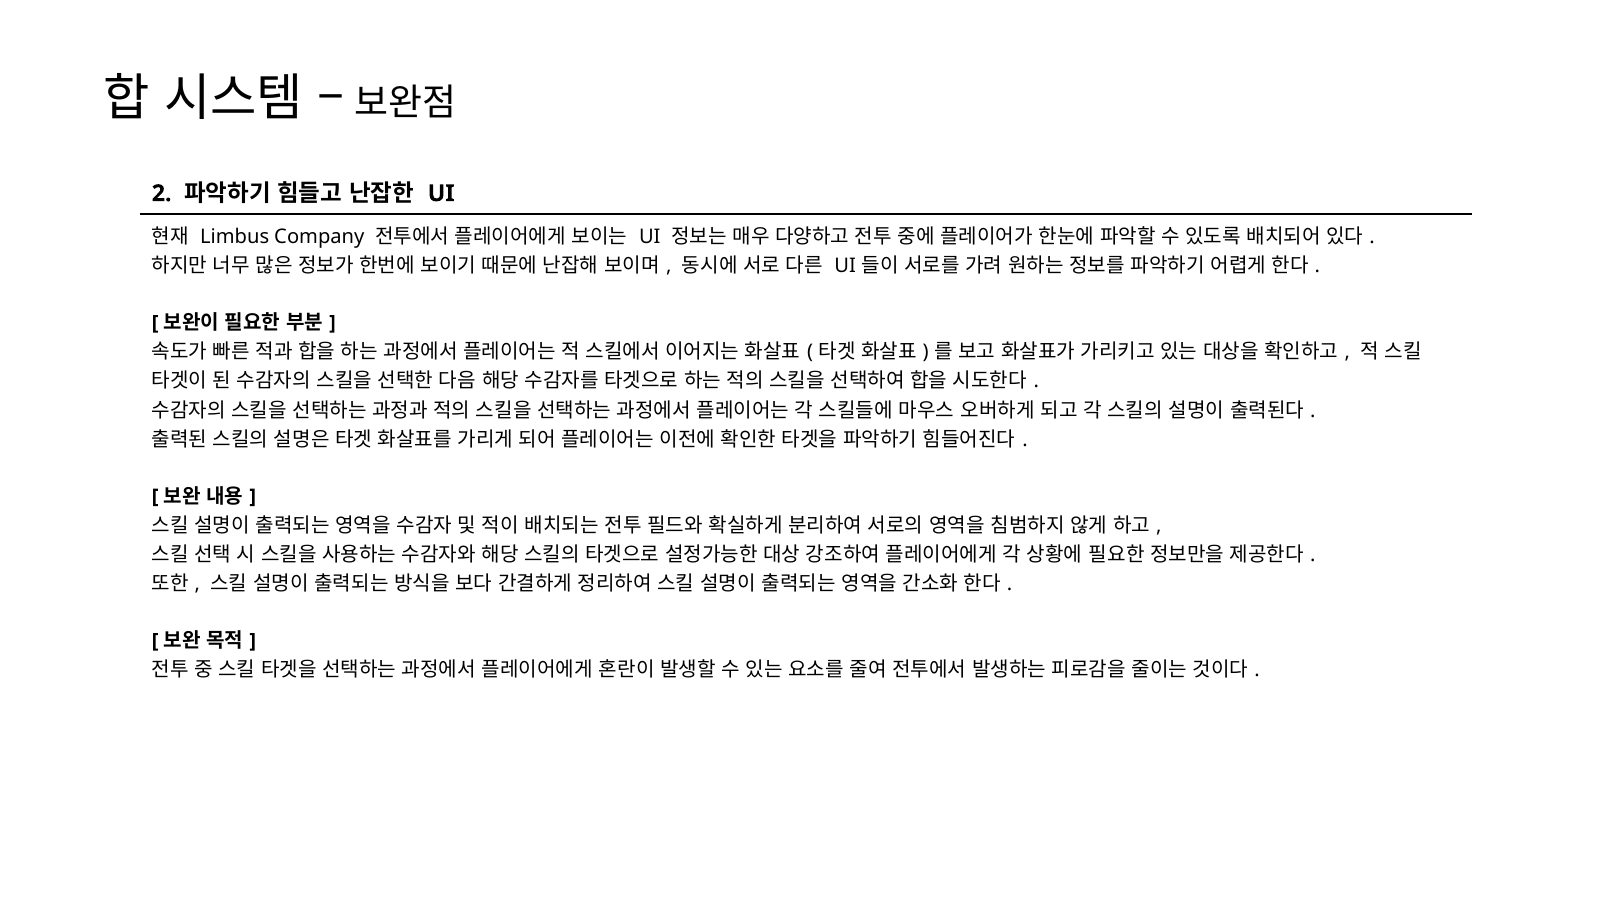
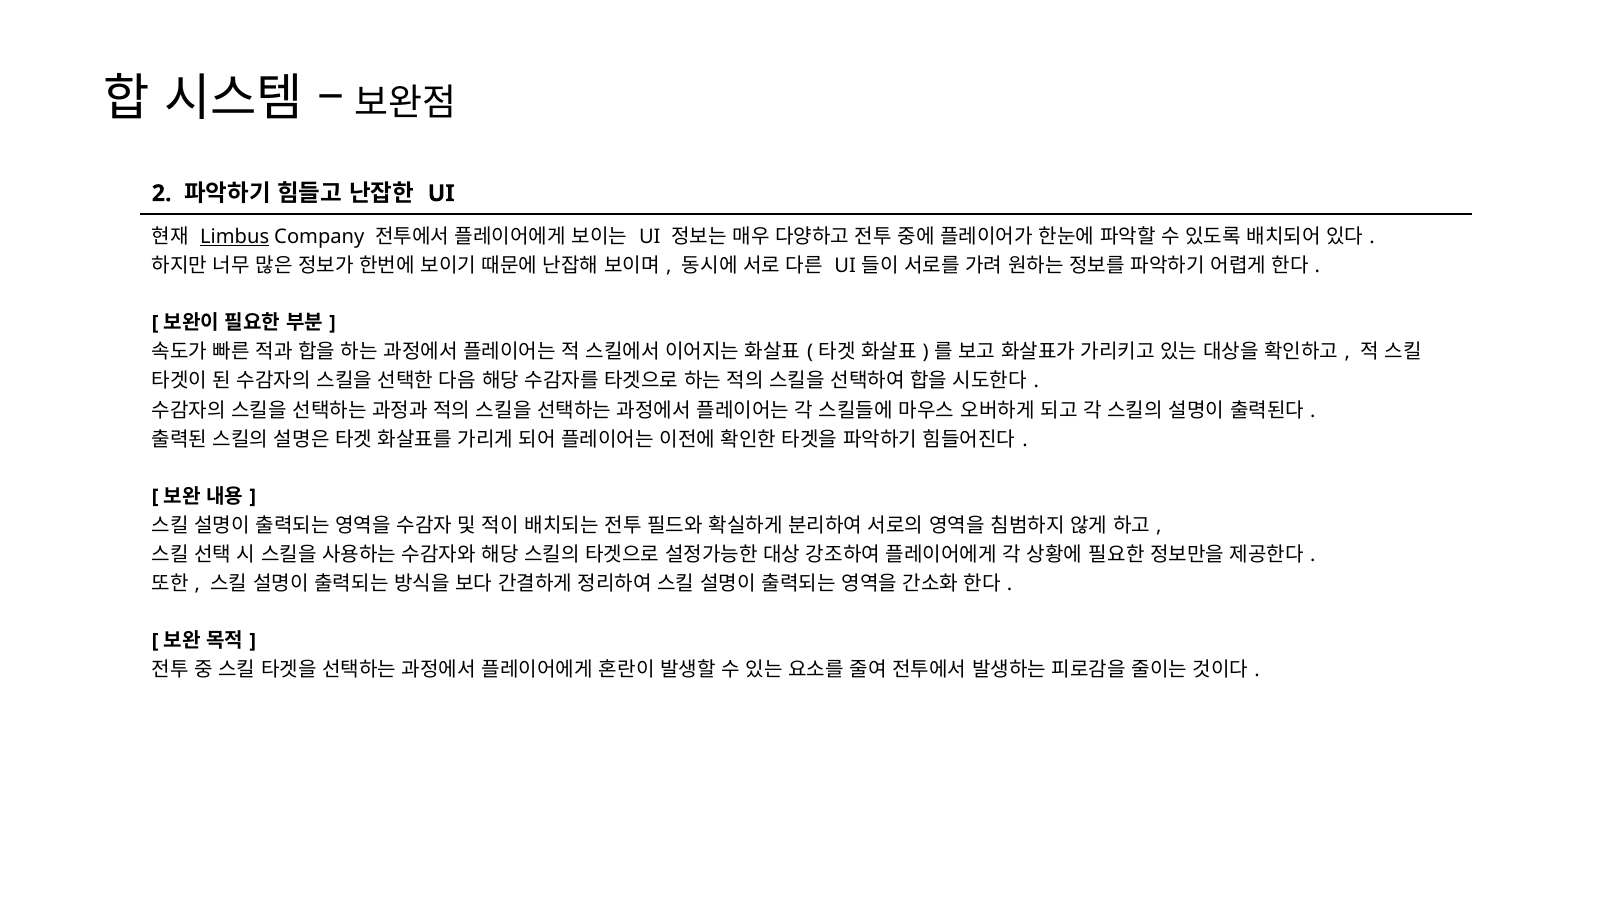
Limbus underline: none -> present (235, 237)
